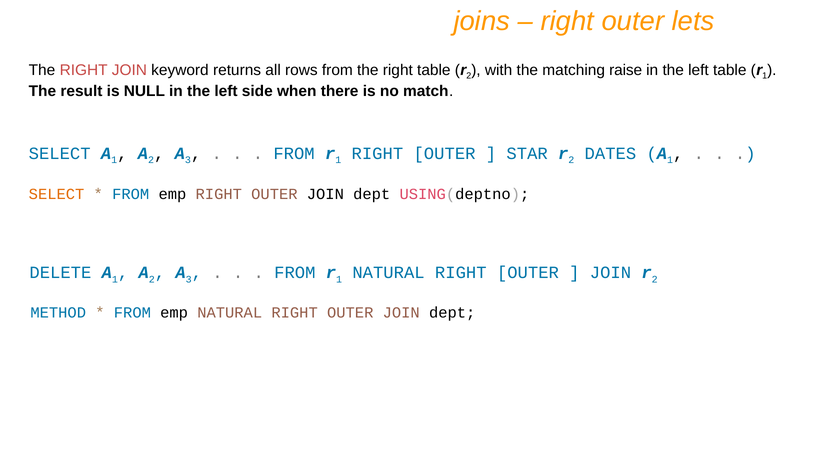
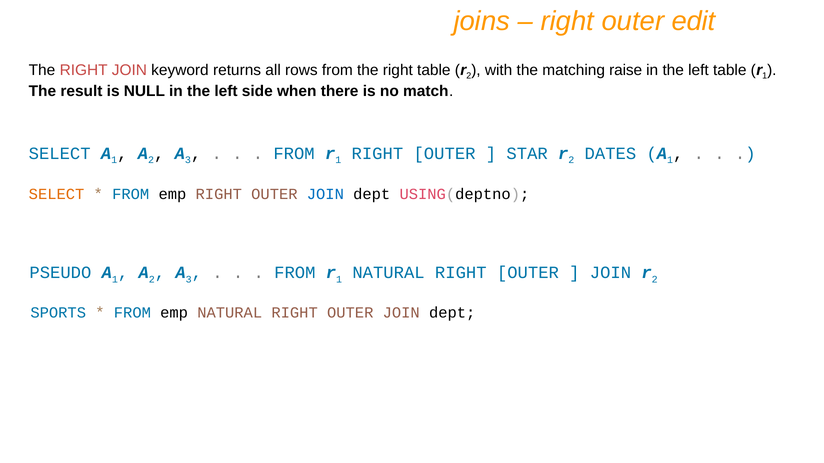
lets: lets -> edit (693, 21)
JOIN colour: black -> blue (325, 194)
DELETE: DELETE -> PSEUDO (60, 273)
METHOD: METHOD -> SPORTS (58, 313)
